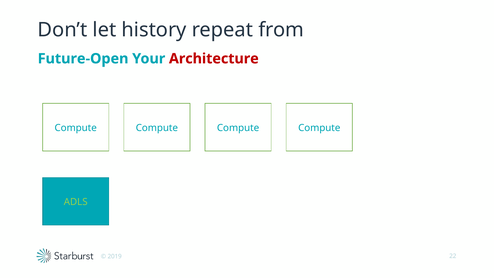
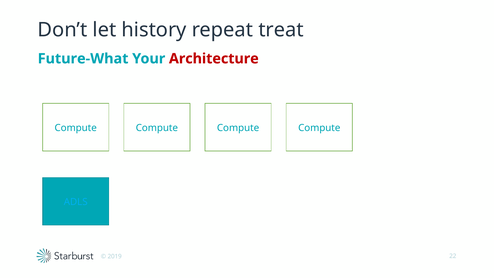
from: from -> treat (281, 30)
Future-Open: Future-Open -> Future-What (83, 59)
ADLS colour: light green -> light blue (76, 202)
